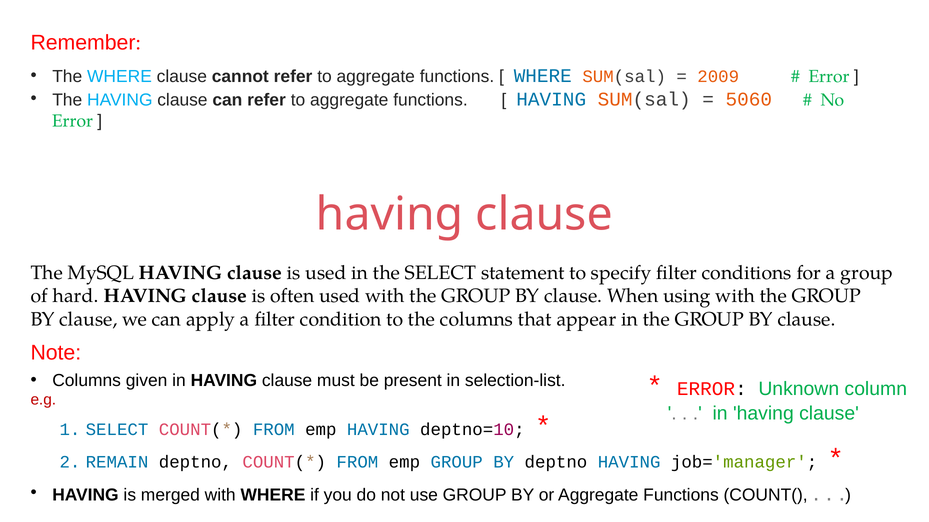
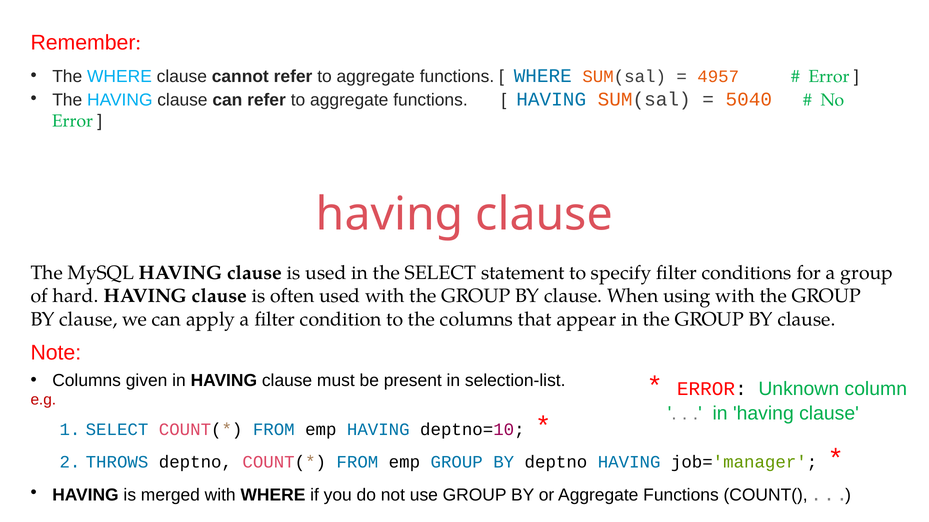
2009: 2009 -> 4957 (718, 77)
5060: 5060 -> 5040 (749, 99)
REMAIN: REMAIN -> THROWS (117, 462)
